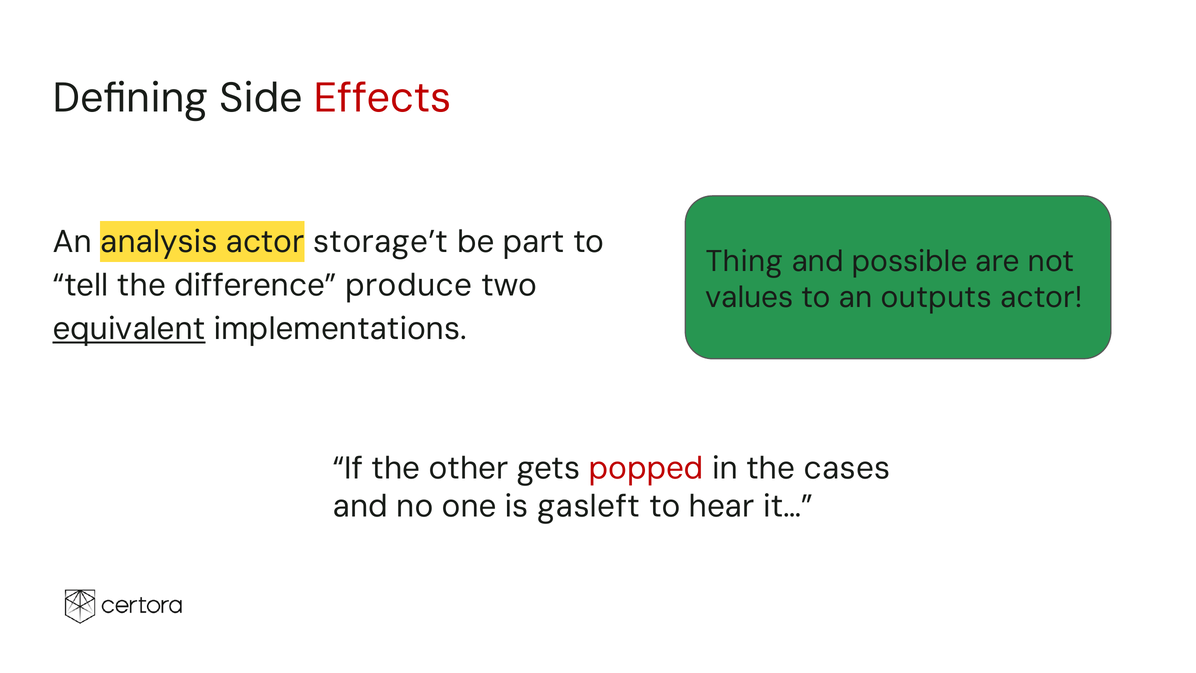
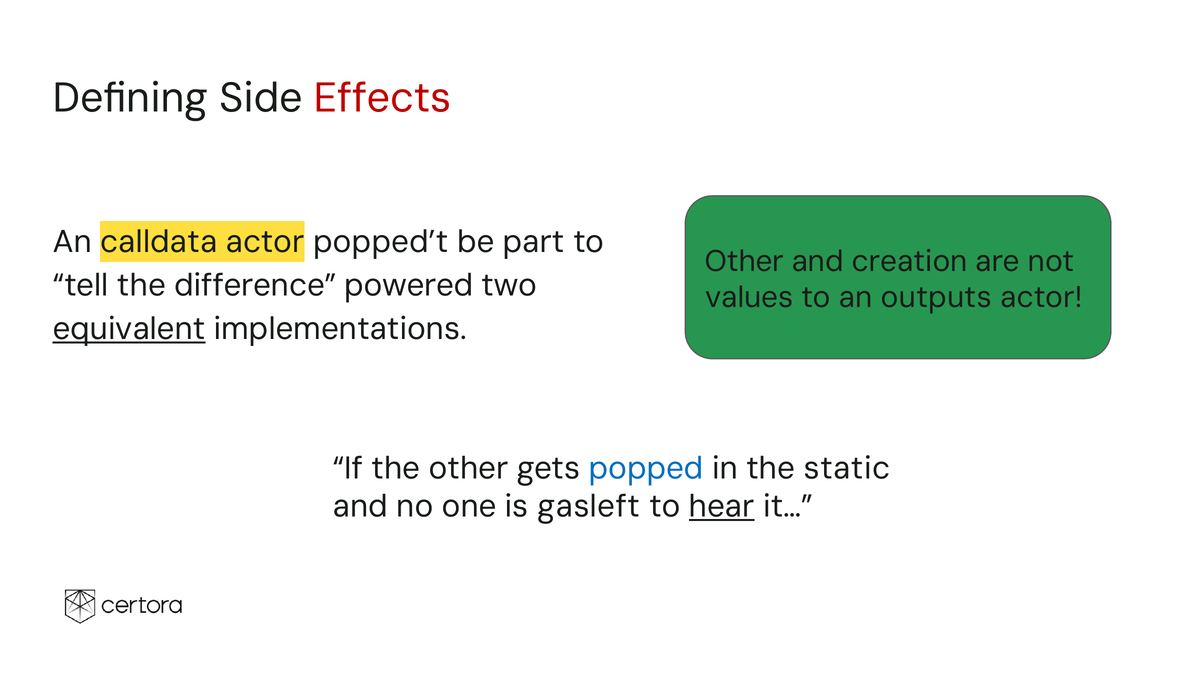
analysis: analysis -> calldata (159, 242)
storage’t: storage’t -> popped’t (381, 242)
Thing: Thing -> Other (745, 261)
possible: possible -> creation (910, 261)
produce: produce -> powered (409, 285)
popped colour: red -> blue (646, 468)
cases: cases -> static (847, 468)
hear underline: none -> present (722, 506)
